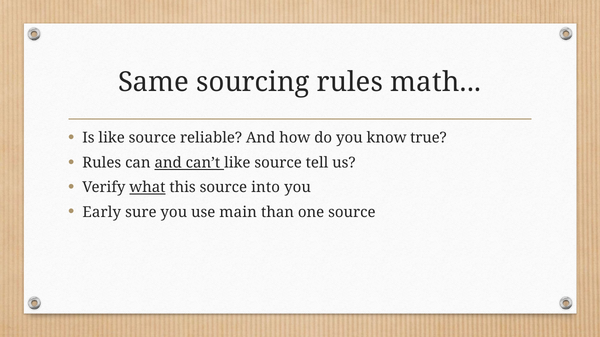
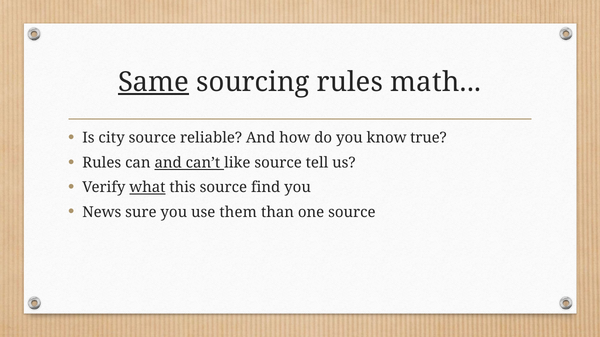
Same underline: none -> present (154, 82)
Is like: like -> city (112, 138)
into: into -> find (266, 188)
Early: Early -> News (102, 212)
main: main -> them (238, 212)
